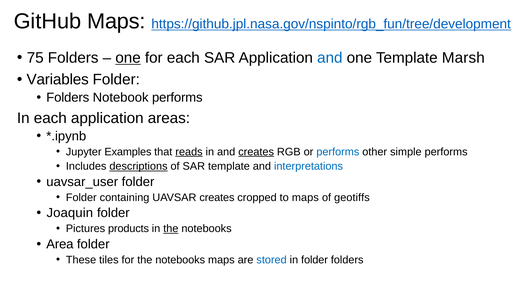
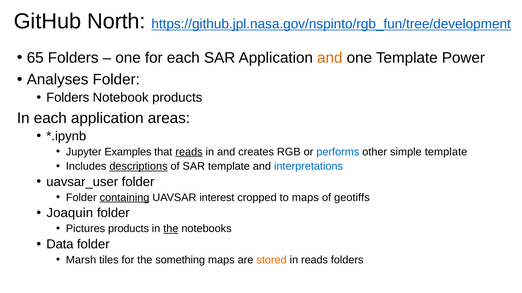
GitHub Maps: Maps -> North (116, 21)
75: 75 -> 65 (35, 58)
one underline: present -> none (128, 58)
and colour: blue -> orange (330, 58)
Marsh: Marsh -> Power (463, 58)
Variables: Variables -> Analyses (58, 80)
Notebook performs: performs -> products (177, 98)
creates underline: present -> none (256, 152)
simple performs: performs -> template (446, 152)
containing underline: none -> present (125, 198)
UAVSAR creates: creates -> interest (217, 198)
Area: Area -> Data (60, 245)
These: These -> Marsh (81, 260)
for the notebooks: notebooks -> something (180, 260)
stored colour: blue -> orange (272, 260)
in folder: folder -> reads (315, 260)
